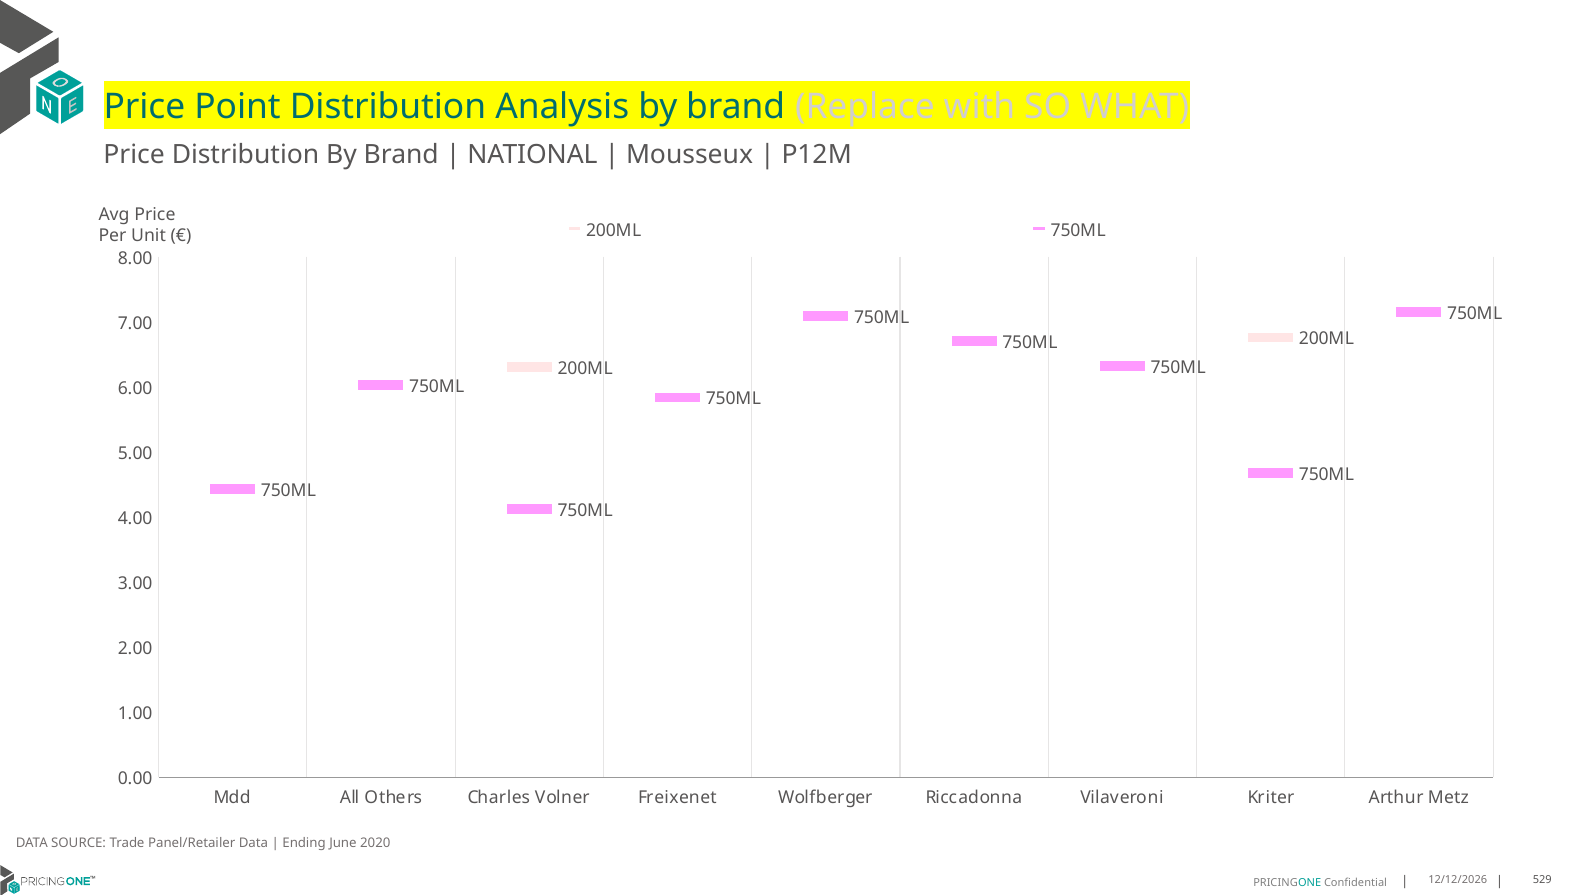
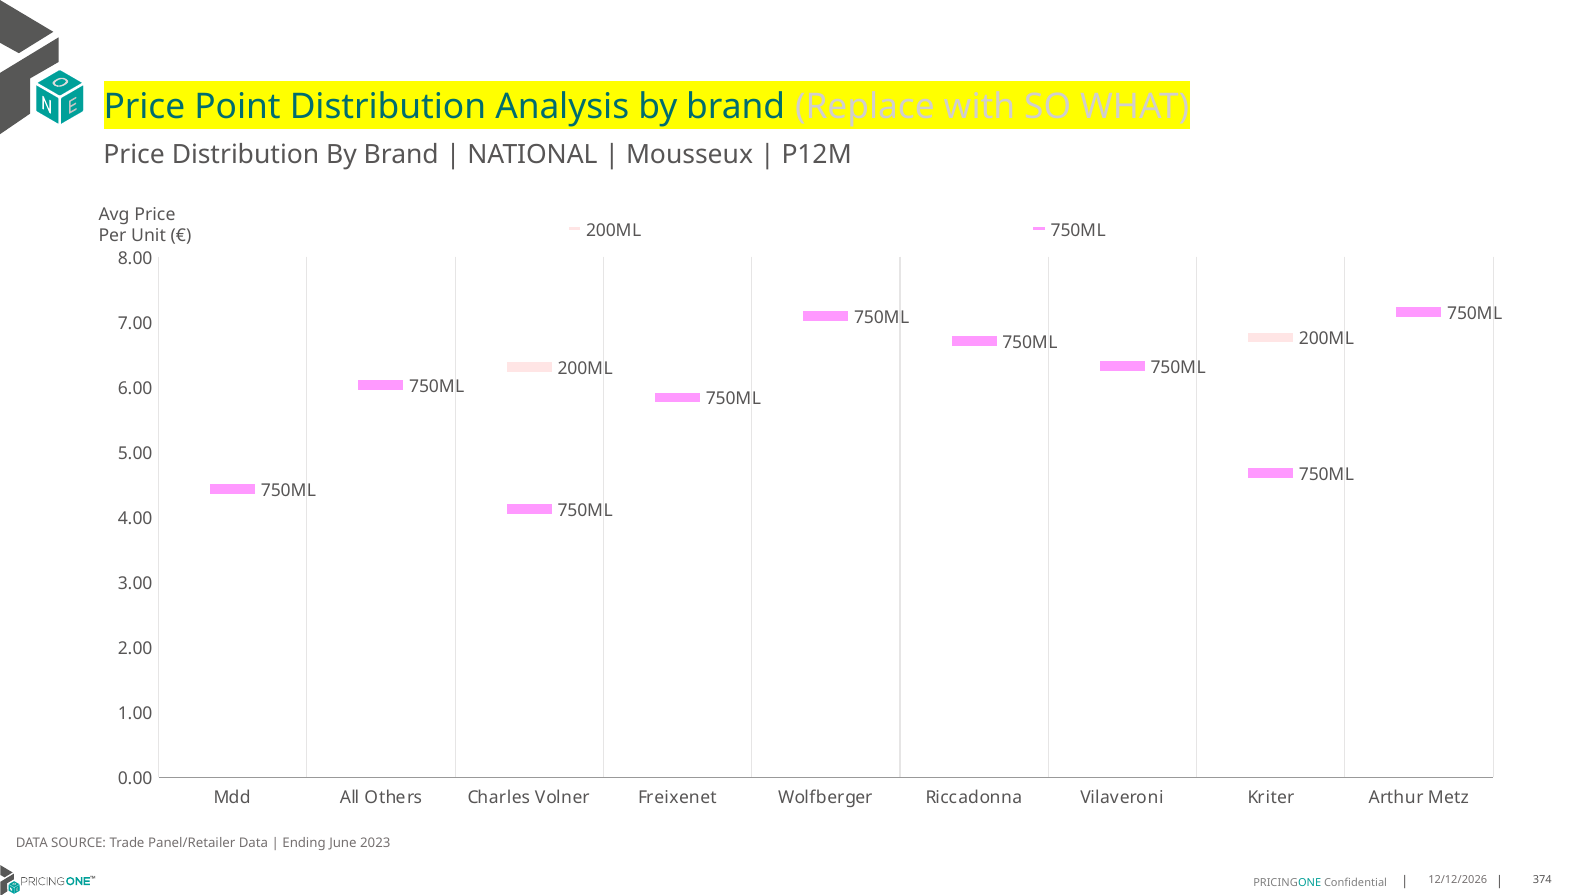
2020: 2020 -> 2023 (375, 843)
529: 529 -> 374 (1542, 880)
